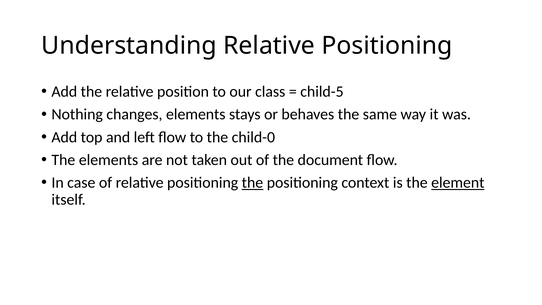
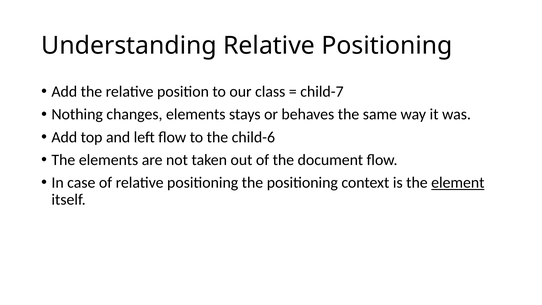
child-5: child-5 -> child-7 (322, 92)
child-0: child-0 -> child-6 (253, 137)
the underline: present -> none (252, 183)
